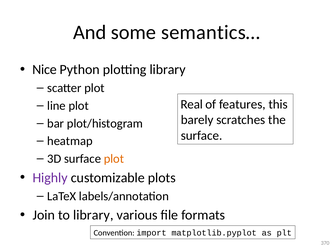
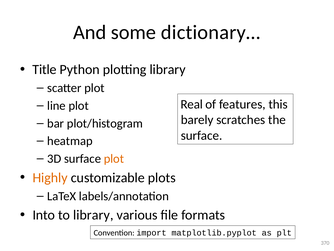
semantics…: semantics… -> dictionary… (211, 32)
Nice: Nice -> Title (45, 69)
Highly colour: purple -> orange (50, 177)
Join: Join -> Into (44, 215)
